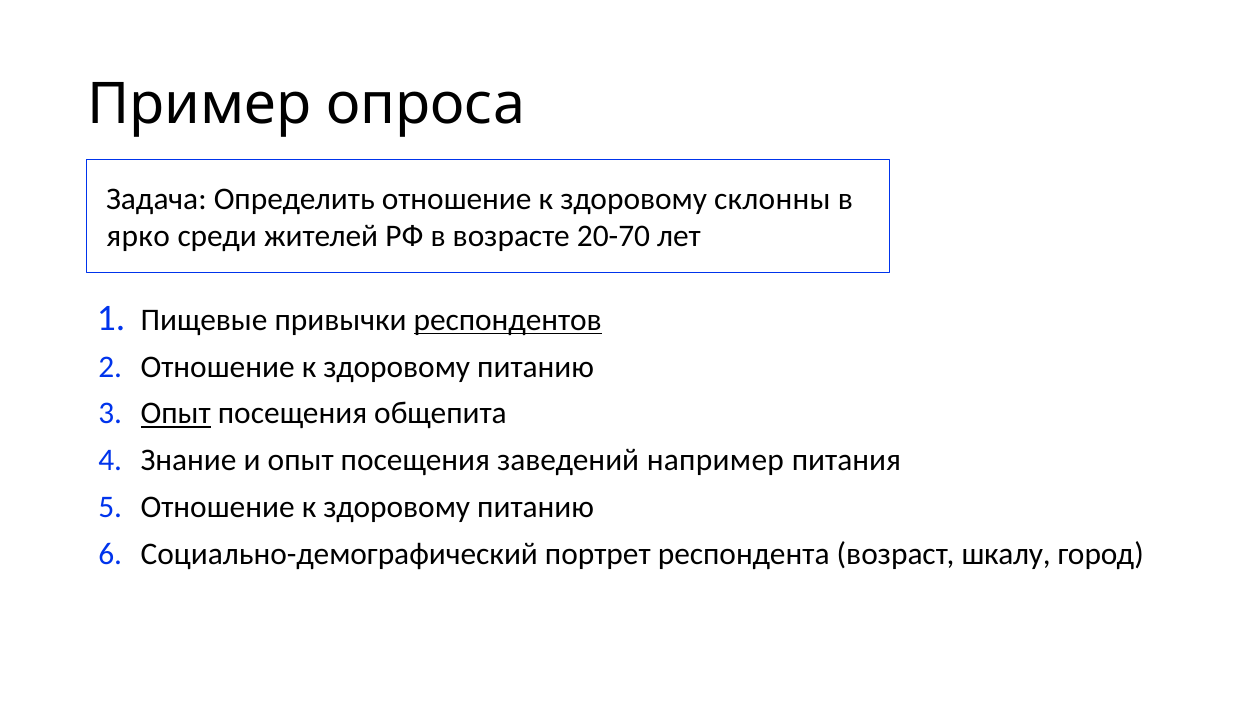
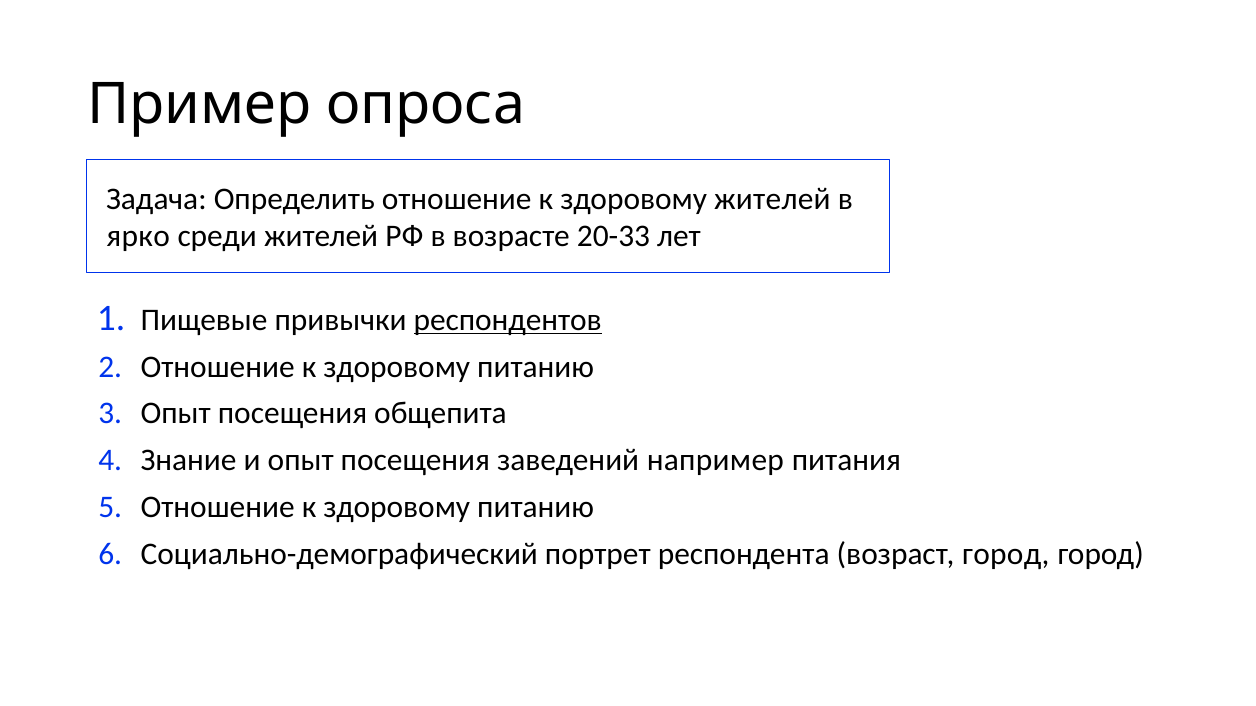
здоровому склонны: склонны -> жителей (772, 199)
20-70: 20-70 -> 20-33 (613, 237)
Опыт underline: present -> none (176, 414)
возраст шкалу: шкалу -> город (1006, 554)
